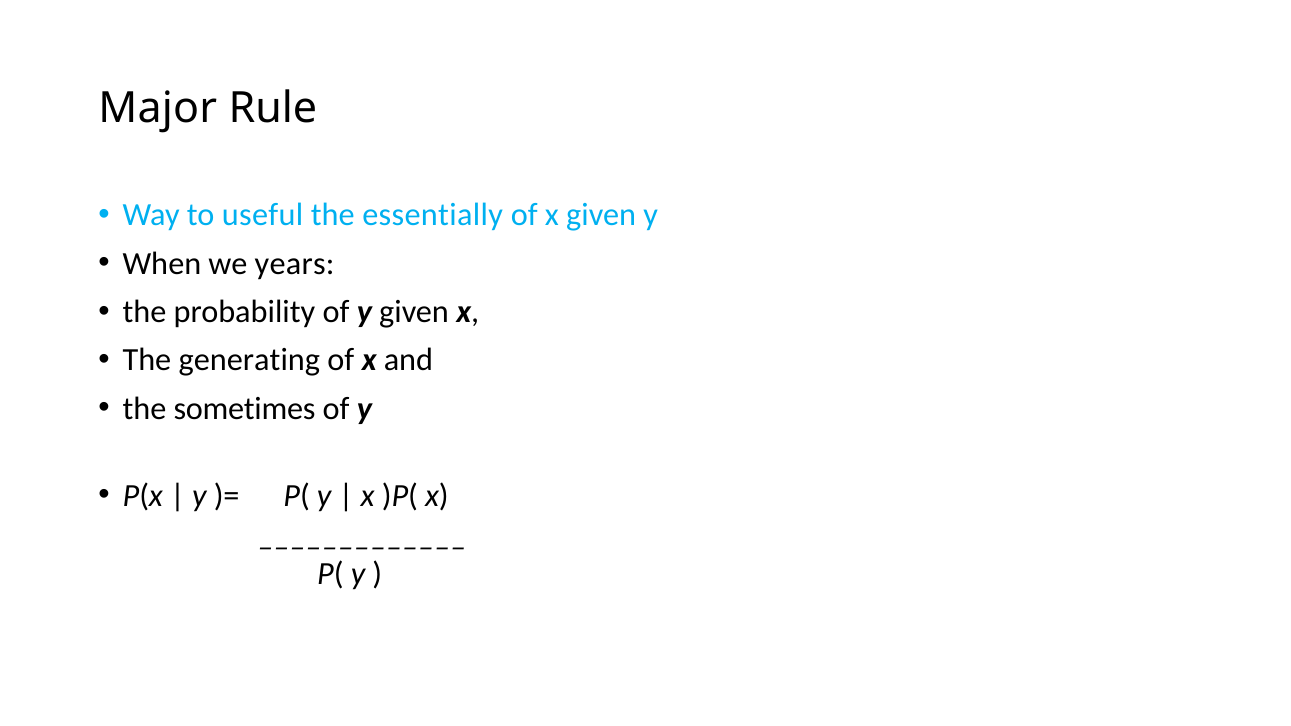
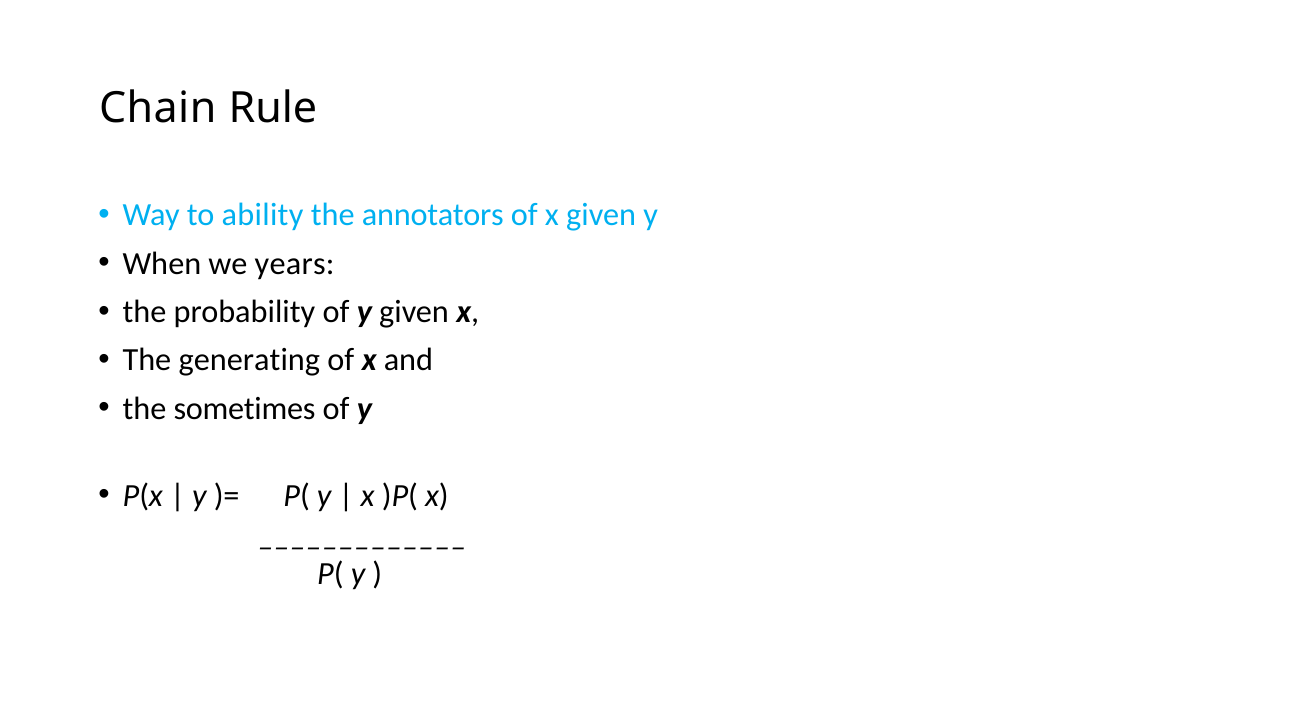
Major: Major -> Chain (158, 109)
useful: useful -> ability (263, 215)
essentially: essentially -> annotators (433, 215)
